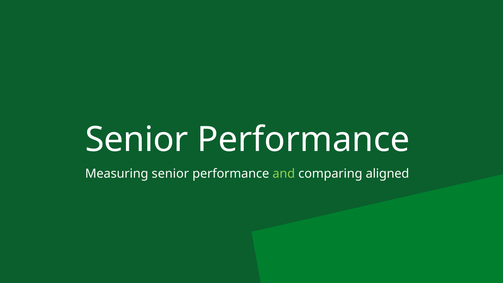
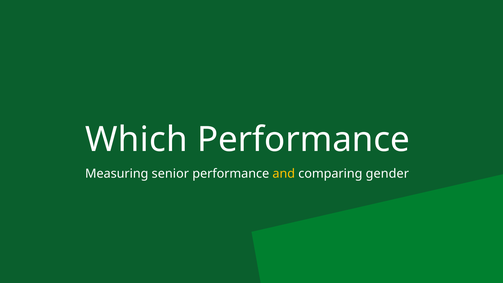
Senior: Senior -> Which (136, 139)
and colour: light green -> yellow (284, 174)
aligned: aligned -> gender (387, 174)
